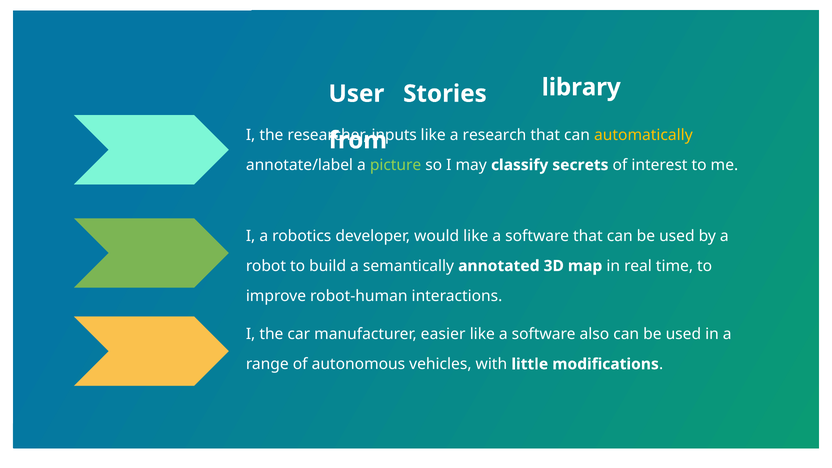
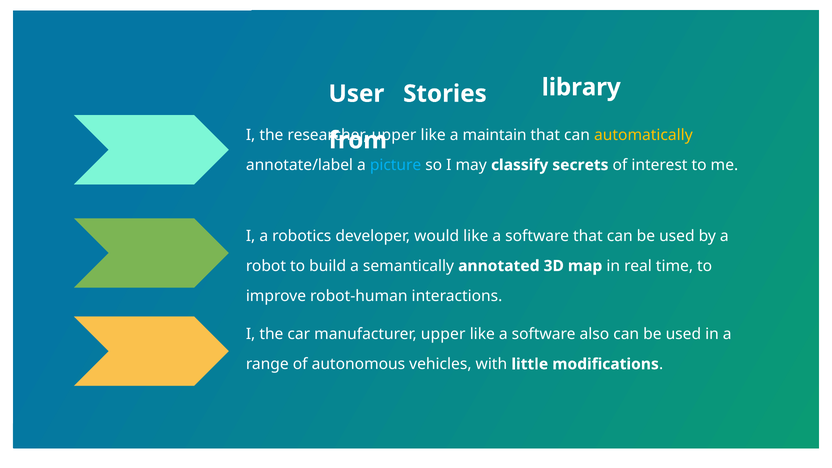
researcher inputs: inputs -> upper (394, 135)
research: research -> maintain (495, 135)
picture colour: light green -> light blue (396, 165)
manufacturer easier: easier -> upper (443, 334)
